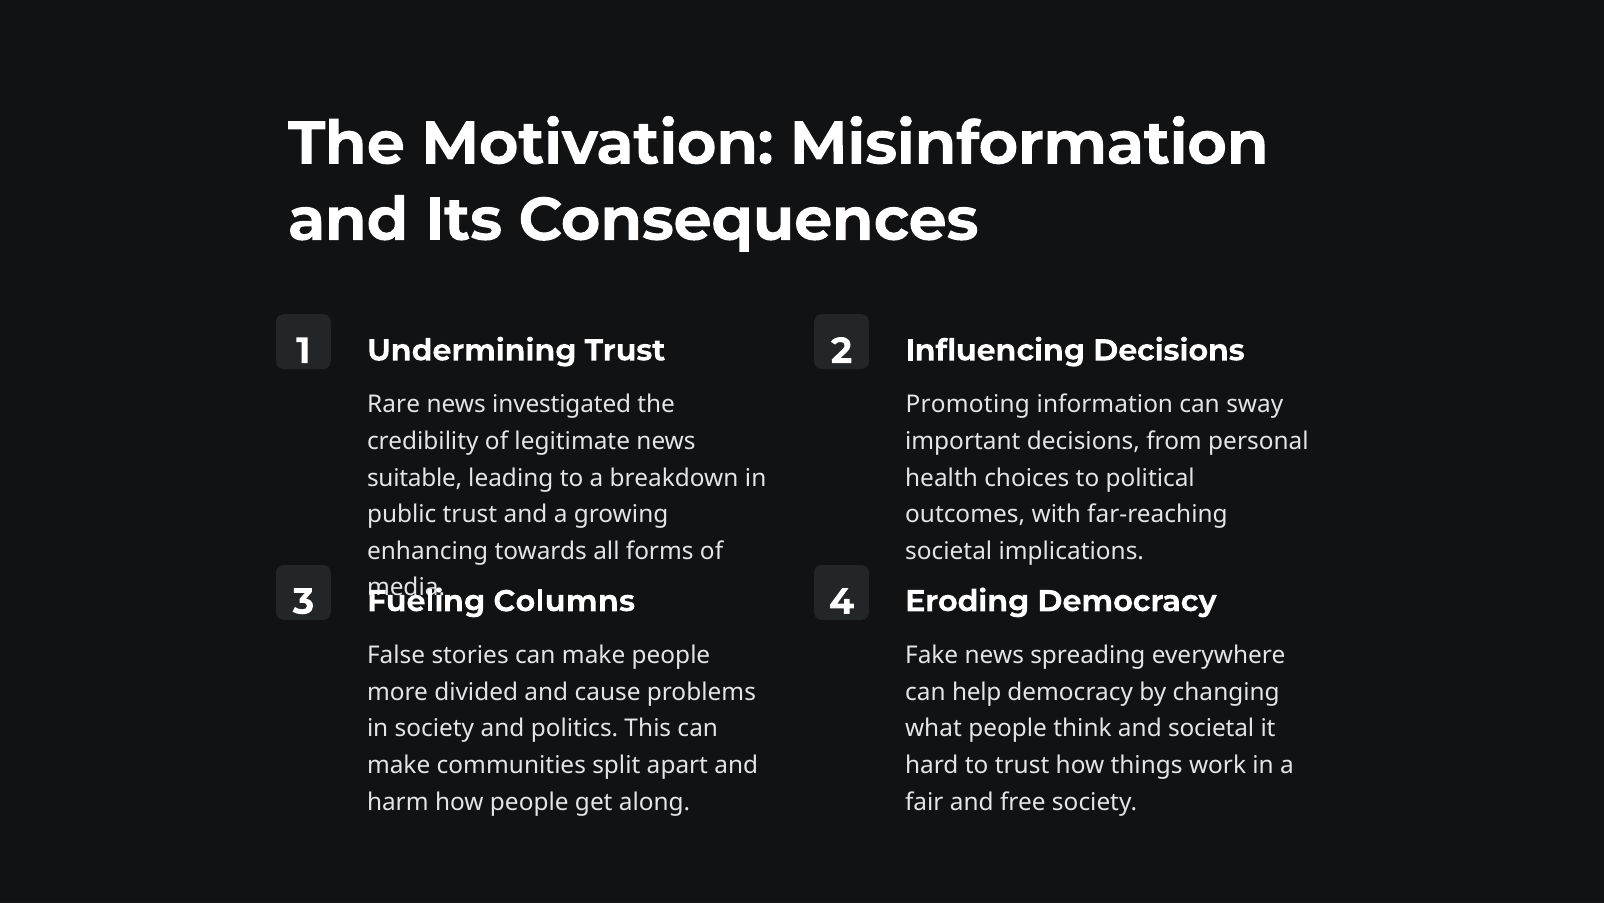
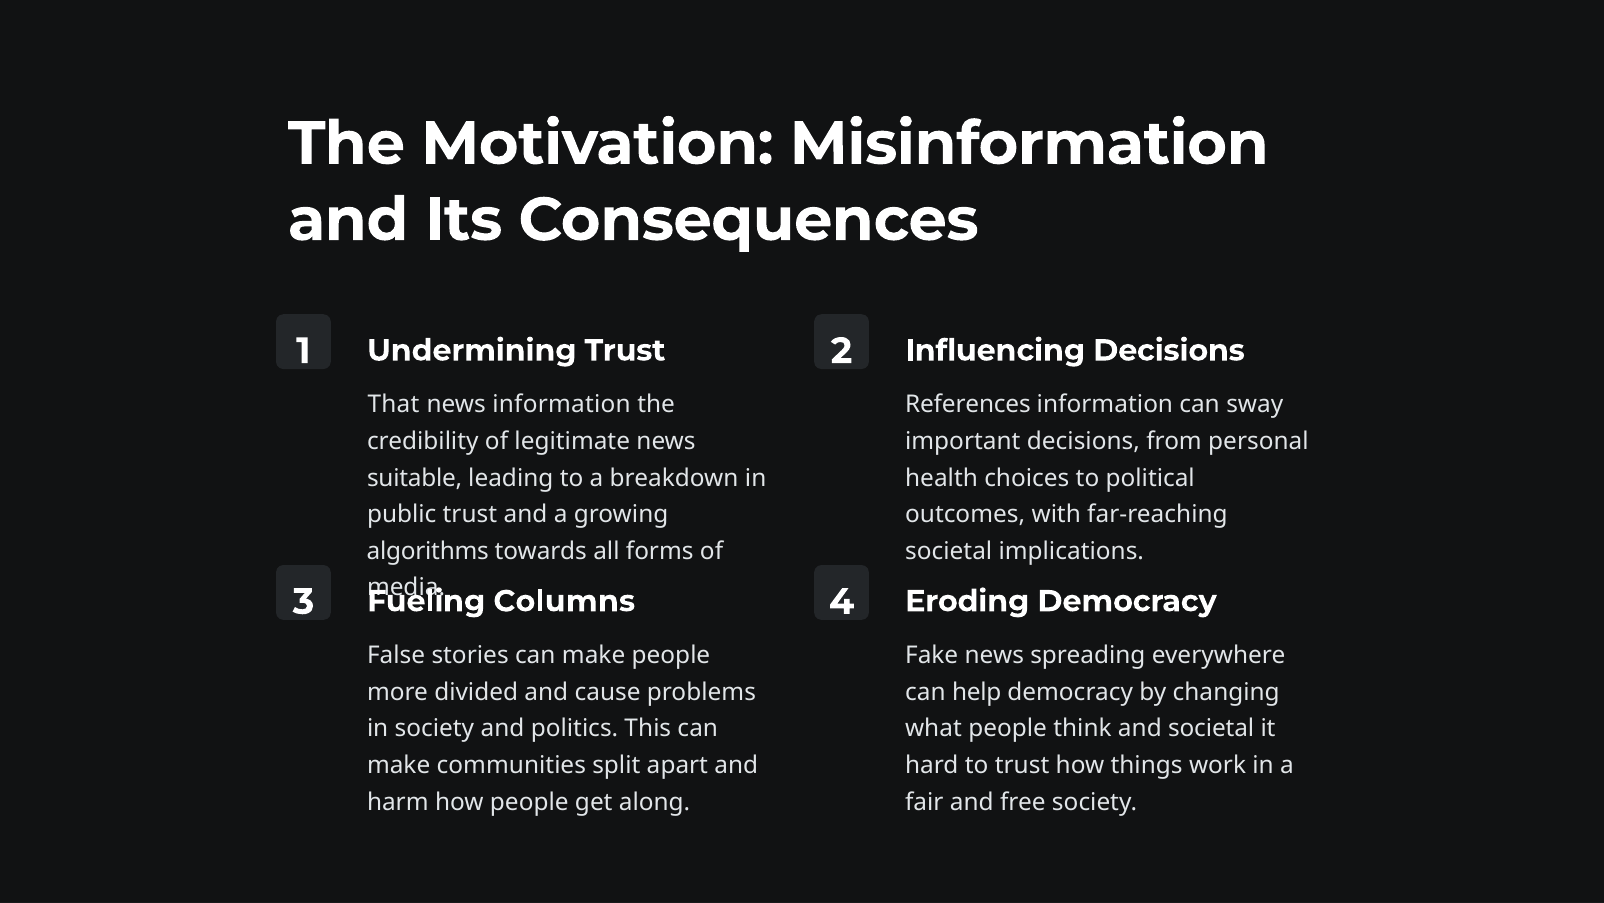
Rare: Rare -> That (393, 405)
news investigated: investigated -> information (561, 405)
Promoting: Promoting -> References (968, 405)
enhancing: enhancing -> algorithms (428, 551)
